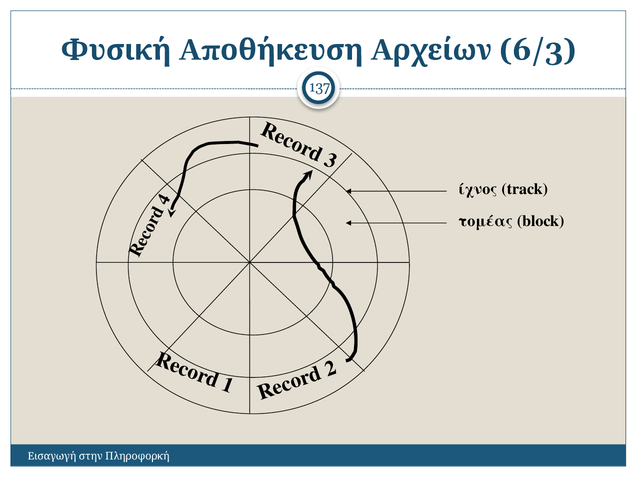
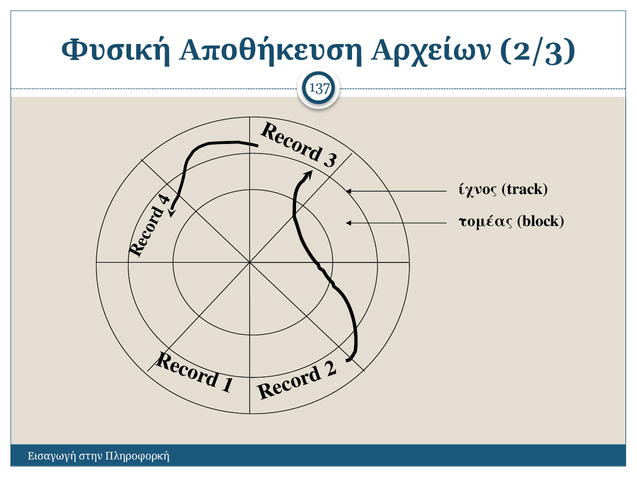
6/3: 6/3 -> 2/3 (538, 50)
